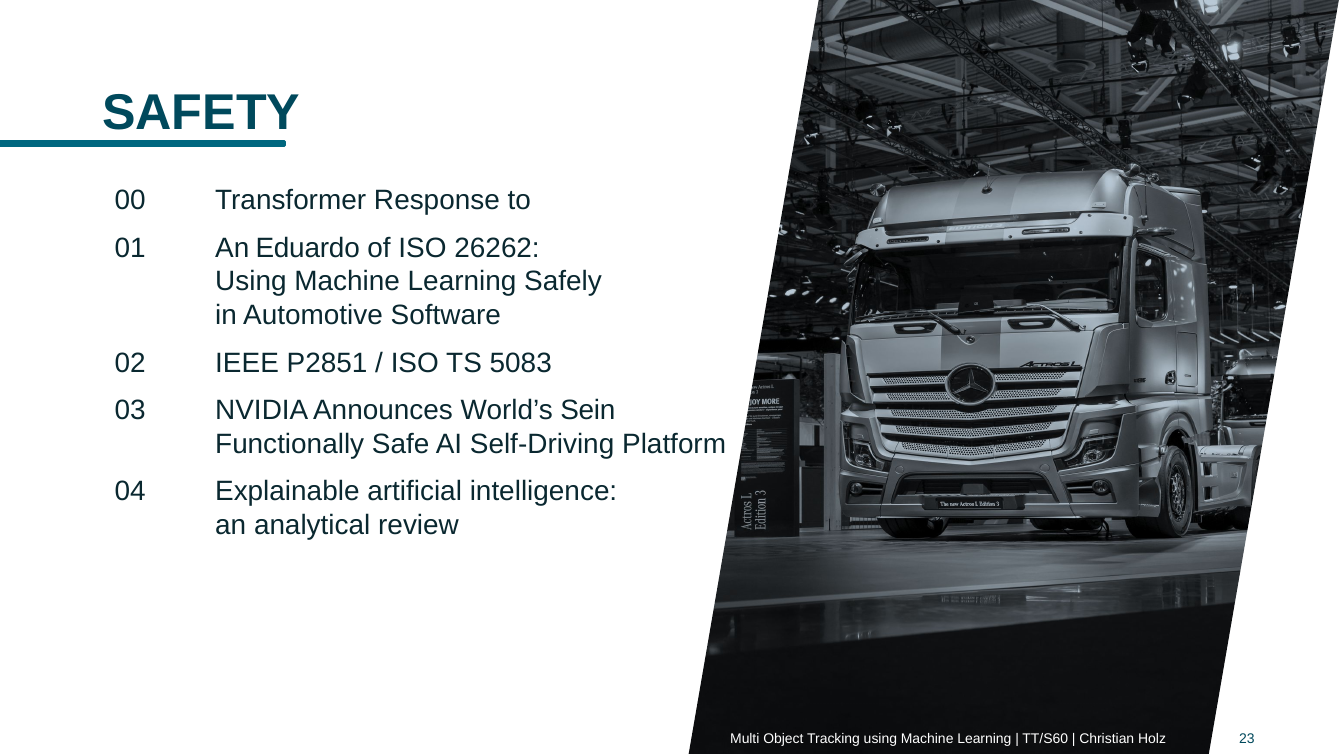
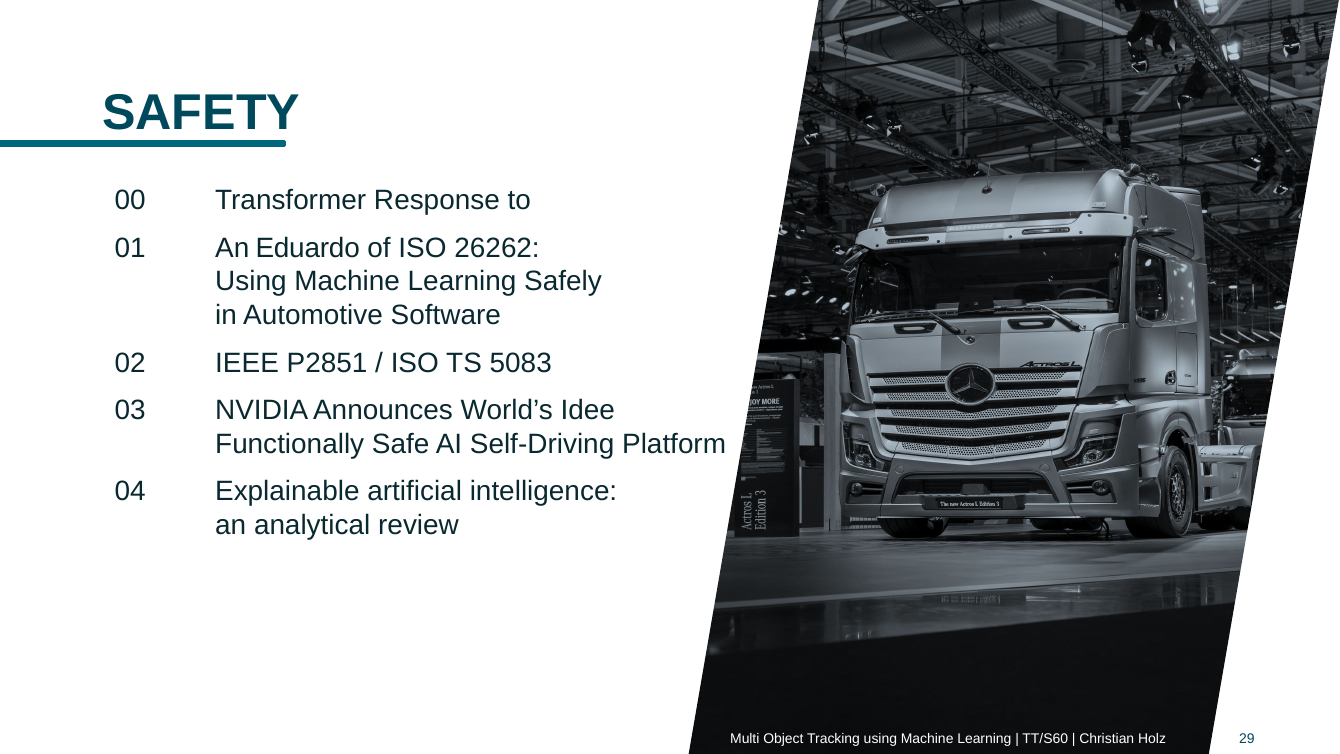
Sein: Sein -> Idee (588, 410)
23: 23 -> 29 (1247, 739)
